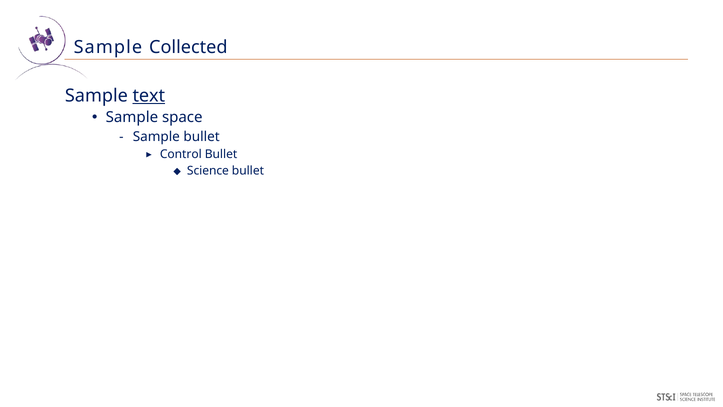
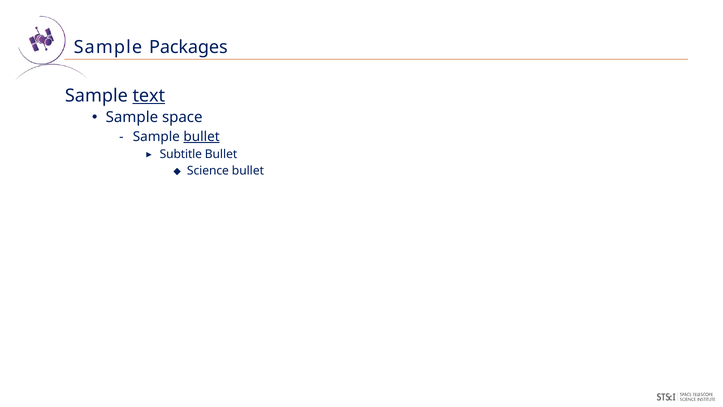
Collected: Collected -> Packages (188, 47)
bullet underline: none -> present (202, 137)
Control: Control -> Subtitle (181, 154)
